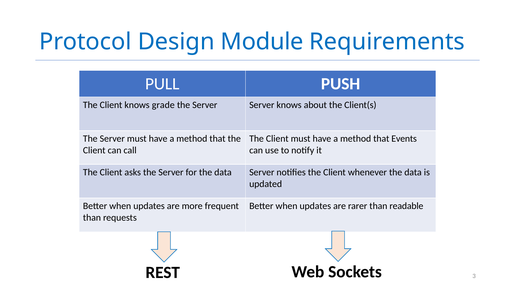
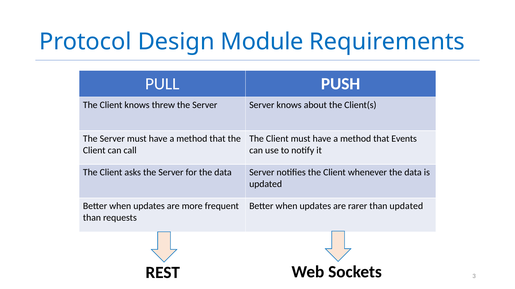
grade: grade -> threw (163, 105)
than readable: readable -> updated (406, 206)
